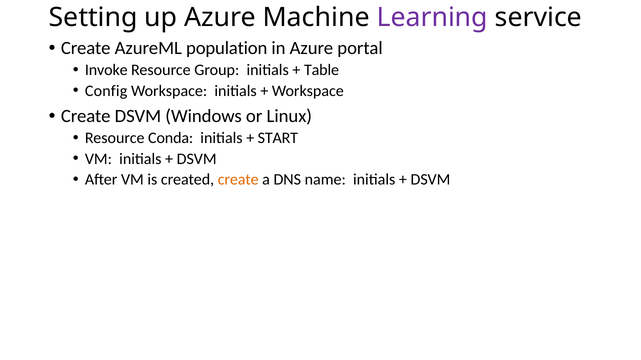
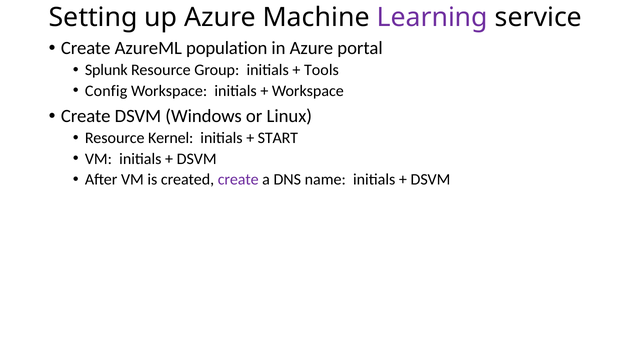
Invoke: Invoke -> Splunk (106, 70)
Table: Table -> Tools (321, 70)
Conda: Conda -> Kernel (171, 138)
create colour: orange -> purple (238, 180)
